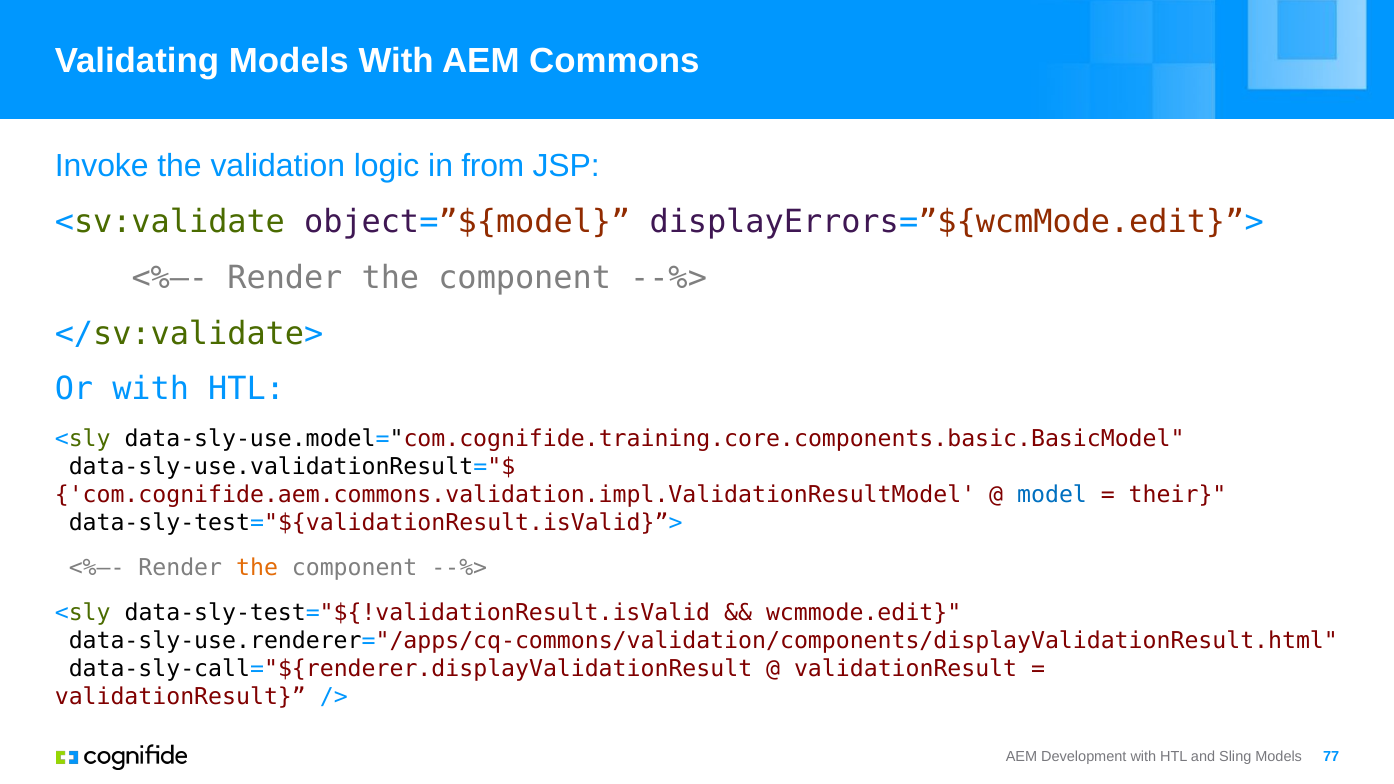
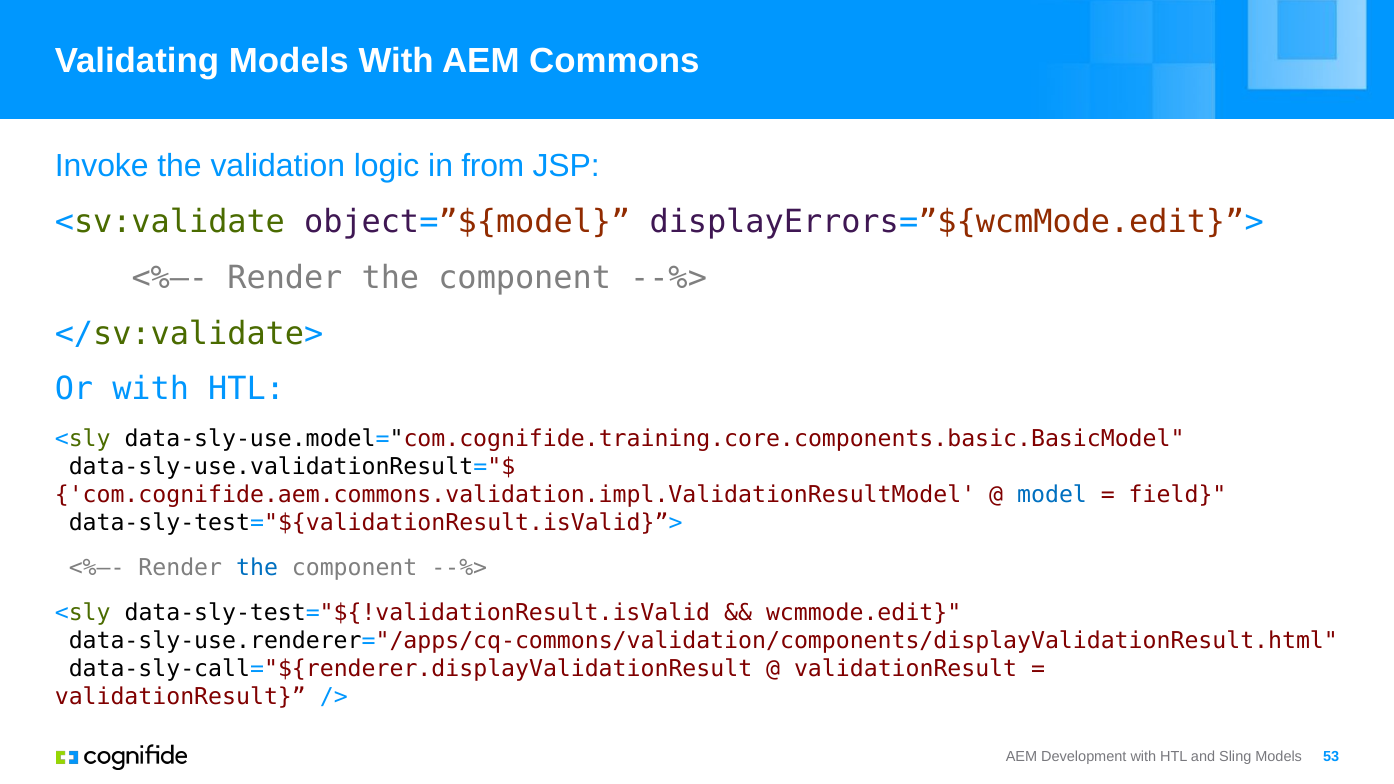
their: their -> field (1178, 495)
the colour: orange -> blue (257, 568)
77: 77 -> 53 (1331, 757)
